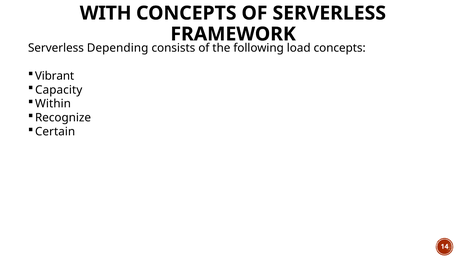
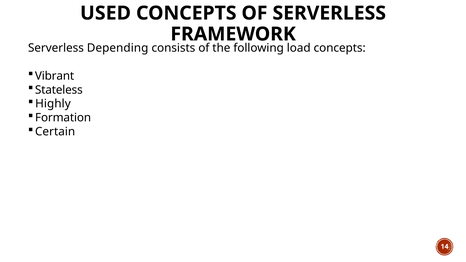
WITH: WITH -> USED (106, 13)
Capacity: Capacity -> Stateless (59, 90)
Within: Within -> Highly (53, 104)
Recognize: Recognize -> Formation (63, 118)
